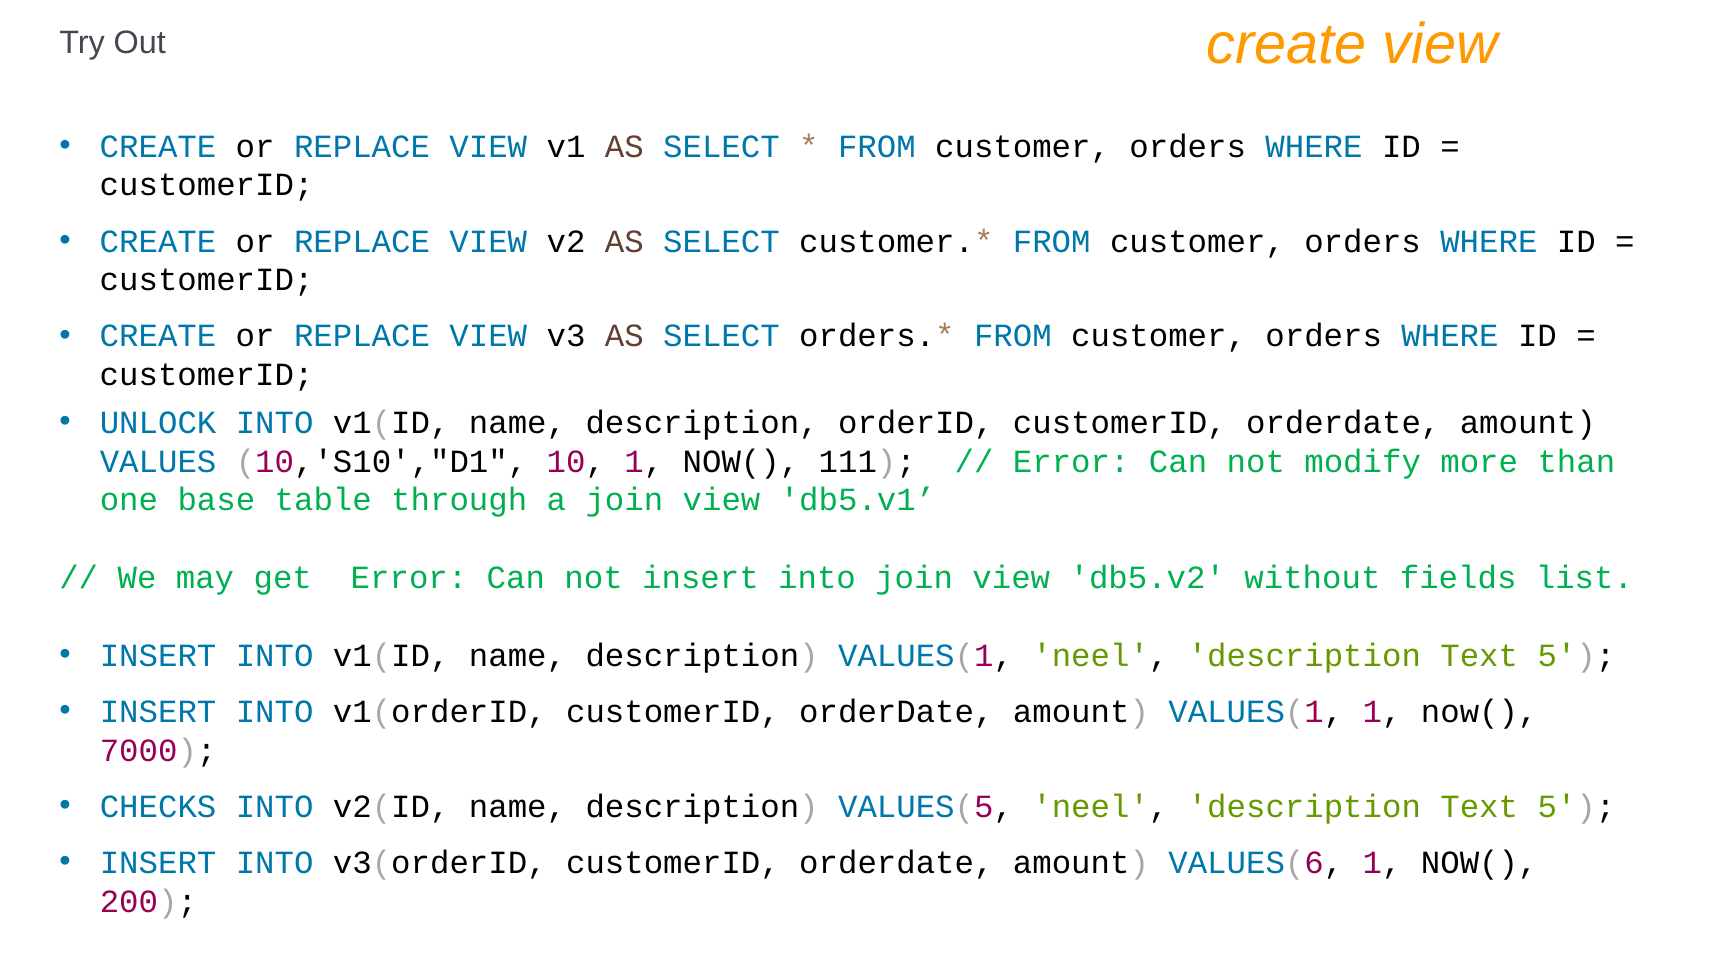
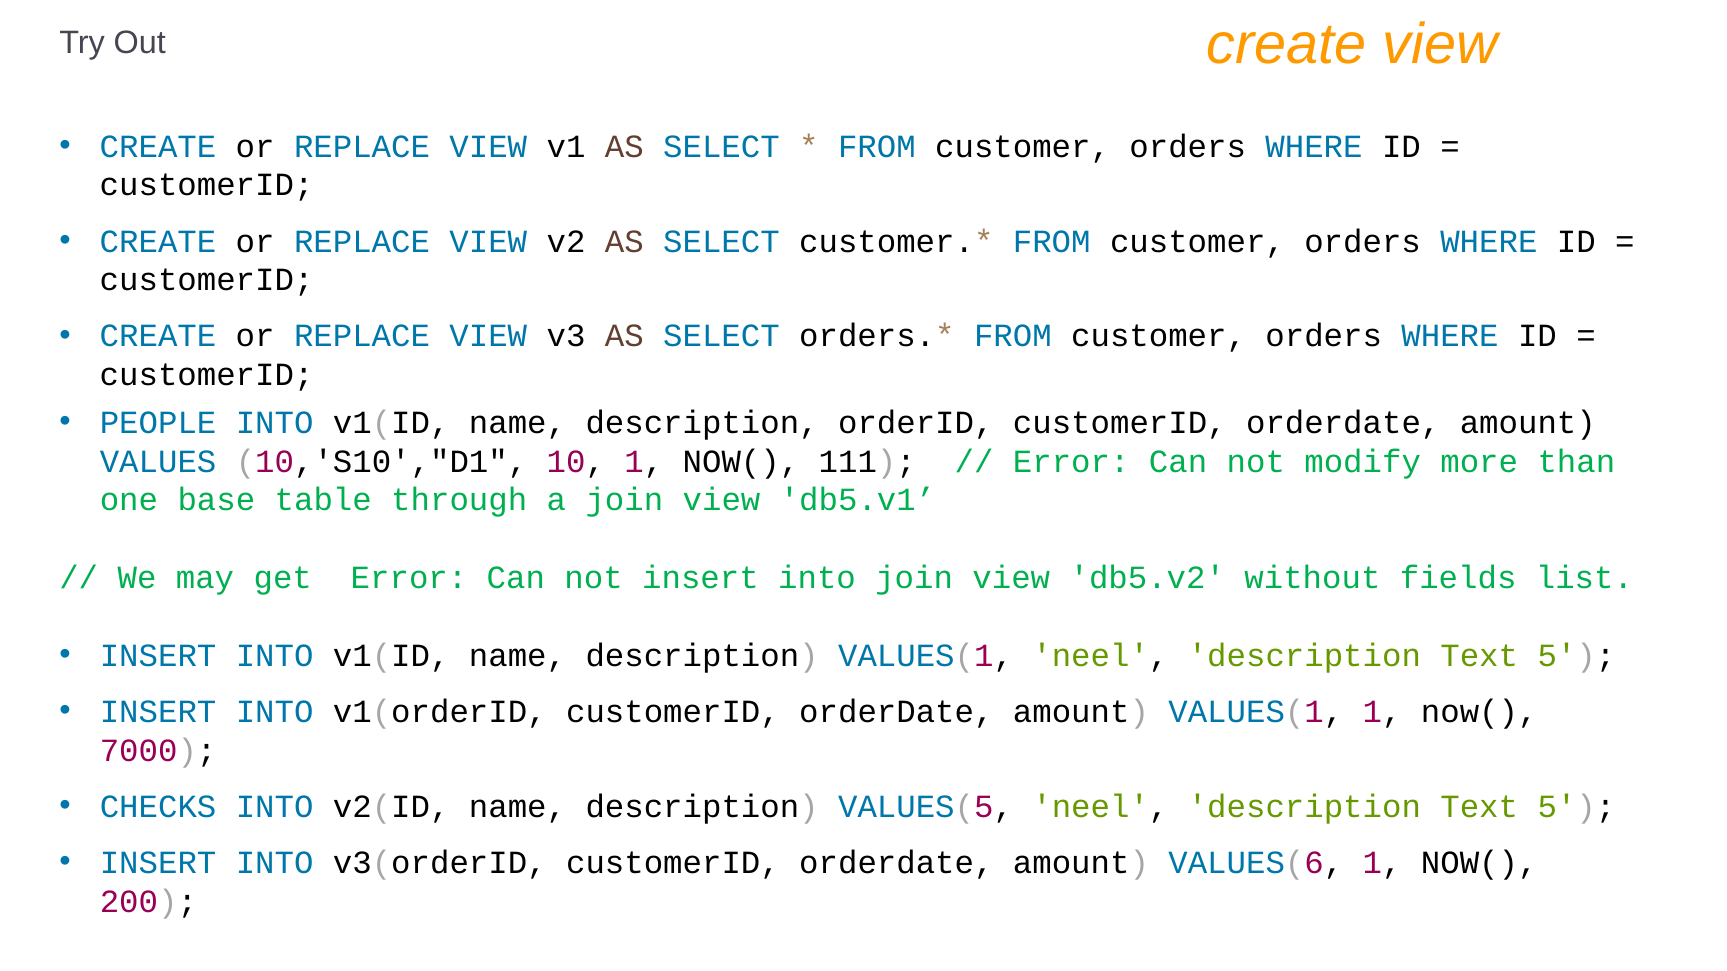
UNLOCK: UNLOCK -> PEOPLE (158, 423)
